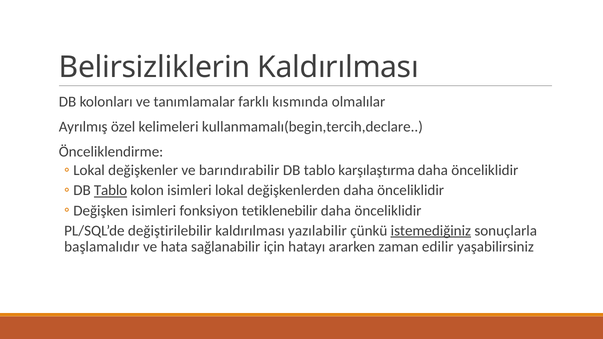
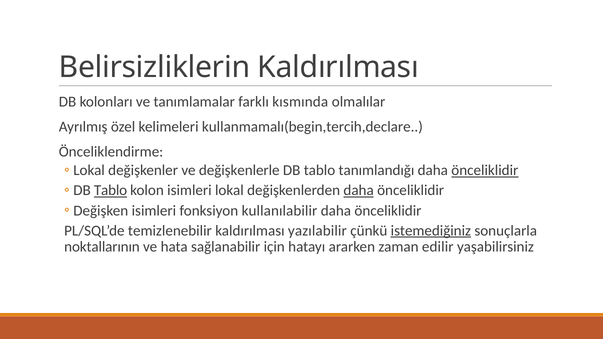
barındırabilir: barındırabilir -> değişkenlerle (239, 171)
karşılaştırma: karşılaştırma -> tanımlandığı (376, 171)
önceliklidir underline: none -> present (485, 171)
daha underline: none -> present (359, 191)
tetiklenebilir: tetiklenebilir -> kullanılabilir (279, 211)
değiştirilebilir: değiştirilebilir -> temizlenebilir (170, 231)
başlamalıdır: başlamalıdır -> noktallarının (102, 247)
